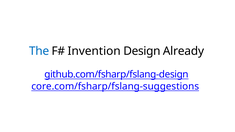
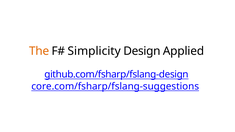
The colour: blue -> orange (39, 51)
Invention: Invention -> Simplicity (94, 51)
Already: Already -> Applied (183, 51)
